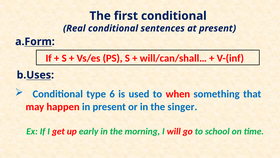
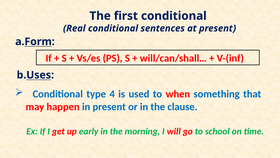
6: 6 -> 4 (112, 94)
singer: singer -> clause (182, 107)
